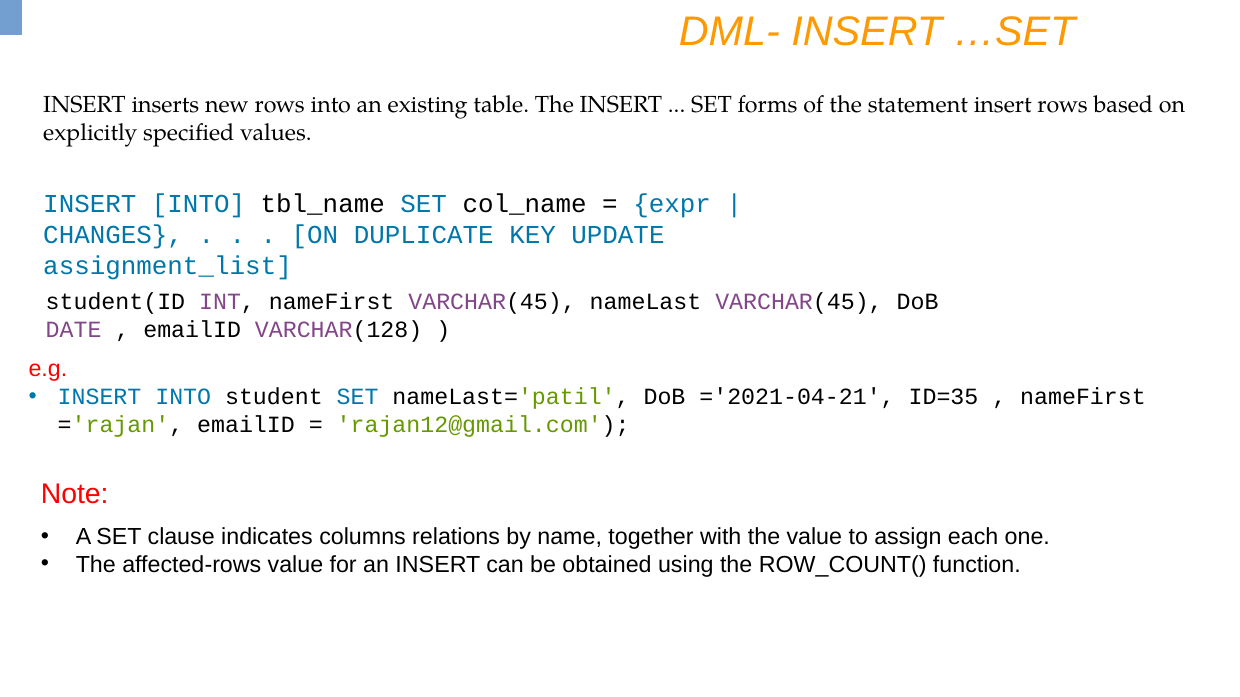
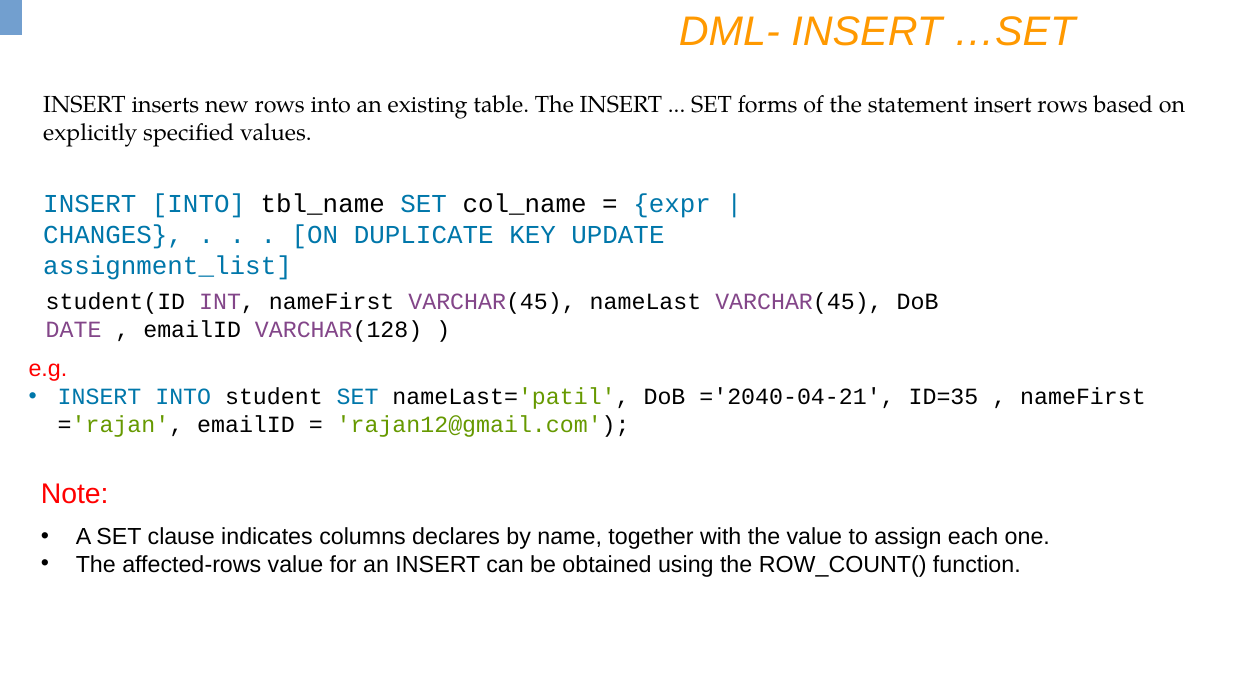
='2021-04-21: ='2021-04-21 -> ='2040-04-21 (797, 397)
relations: relations -> declares (456, 537)
